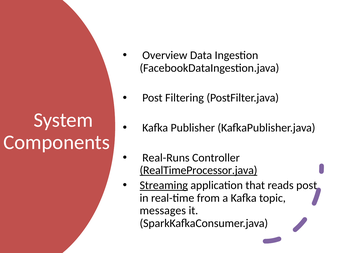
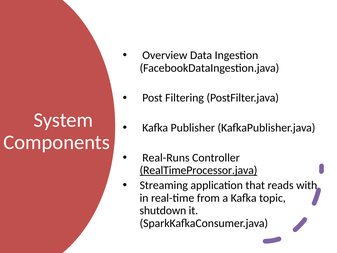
Streaming underline: present -> none (164, 185)
reads post: post -> with (307, 185)
messages: messages -> shutdown (163, 210)
